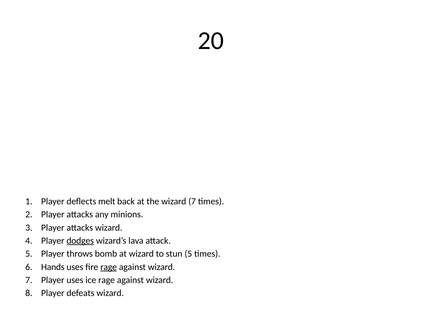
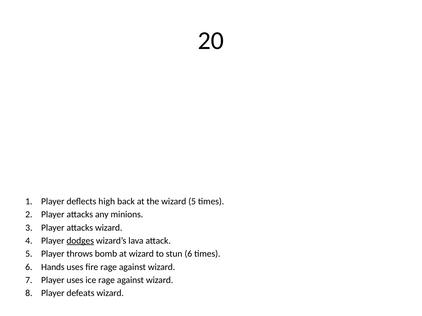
melt: melt -> high (107, 202)
the wizard 7: 7 -> 5 (192, 202)
stun 5: 5 -> 6 (188, 254)
rage underline: present -> none (109, 267)
